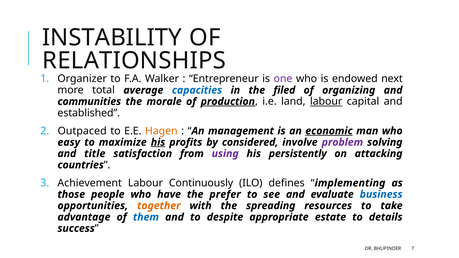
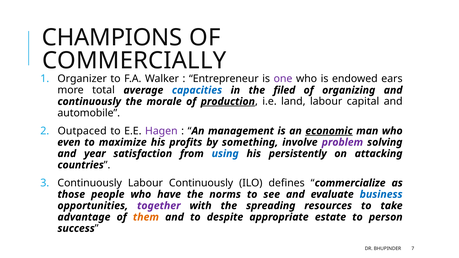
INSTABILITY: INSTABILITY -> CHAMPIONS (112, 38)
RELATIONSHIPS: RELATIONSHIPS -> COMMERCIALLY (134, 61)
next: next -> ears (392, 79)
communities: communities -> continuously (89, 102)
labour underline: present -> none (326, 102)
established: established -> automobile (89, 113)
Hagen colour: orange -> purple (161, 131)
easy: easy -> even (69, 142)
his underline: present -> none (158, 142)
considered: considered -> something (250, 142)
title: title -> year (95, 154)
using colour: purple -> blue (225, 154)
Achievement: Achievement -> Continuously (90, 183)
implementing: implementing -> commercialize (350, 183)
prefer: prefer -> norms (225, 194)
together colour: orange -> purple (159, 206)
them colour: blue -> orange (146, 217)
details: details -> person (386, 217)
